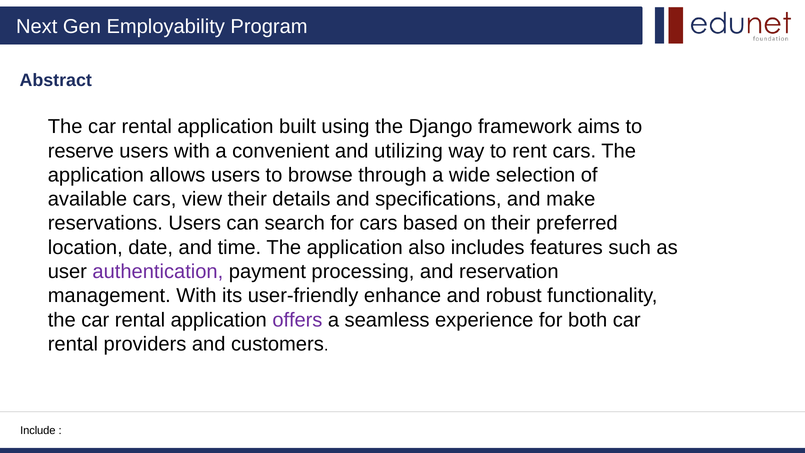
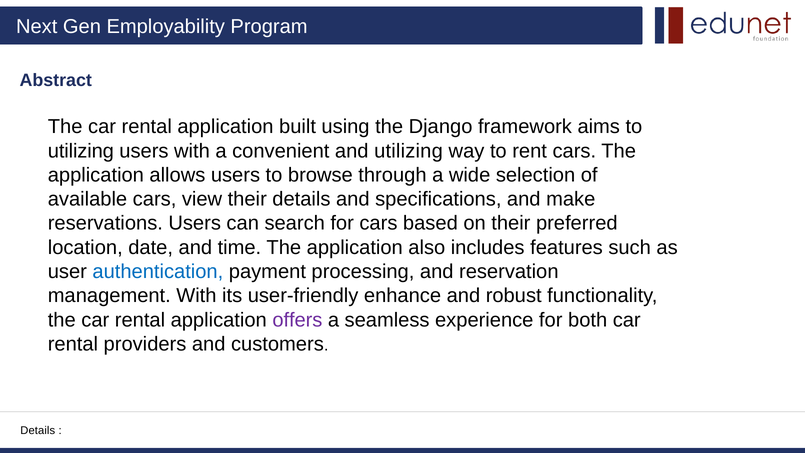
reserve: reserve -> utilizing (81, 151)
authentication colour: purple -> blue (158, 272)
Include: Include -> Details (38, 430)
